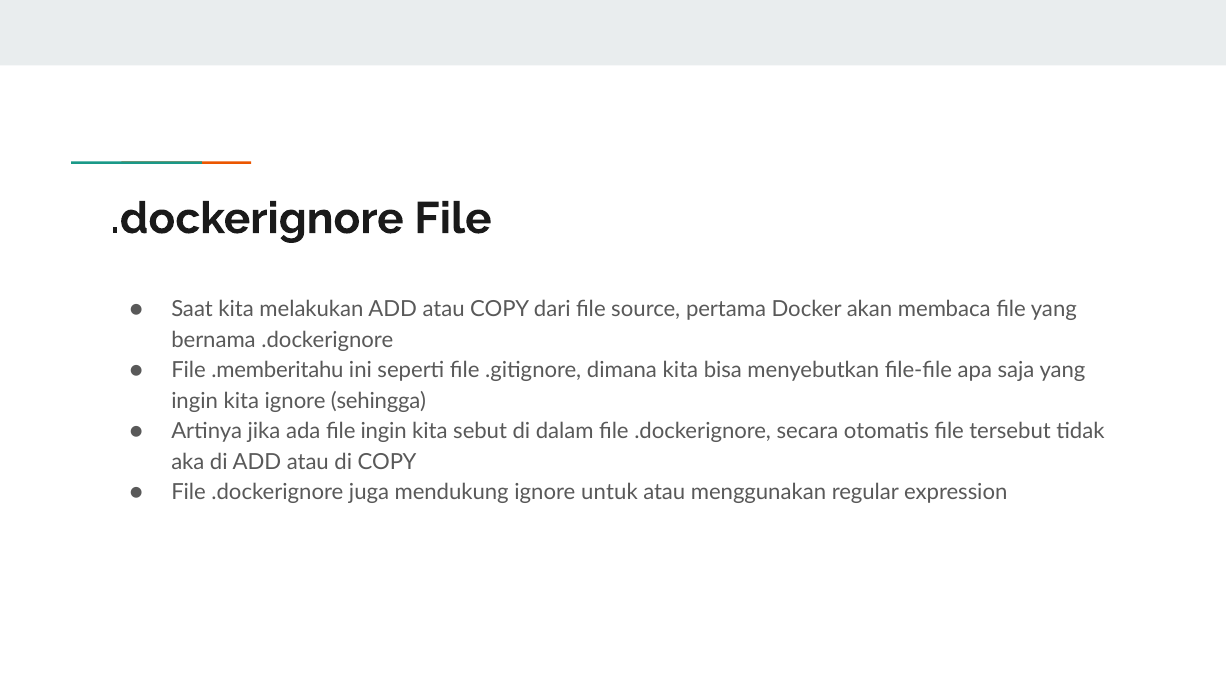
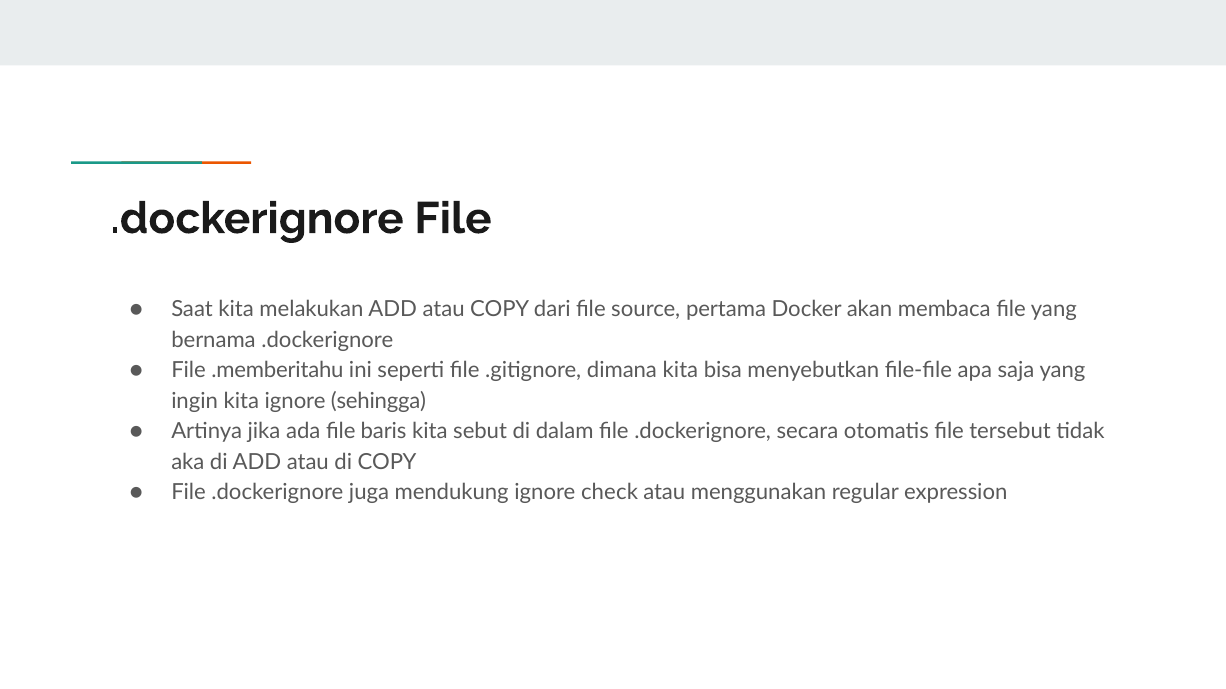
file ingin: ingin -> baris (384, 432)
untuk: untuk -> check (610, 493)
